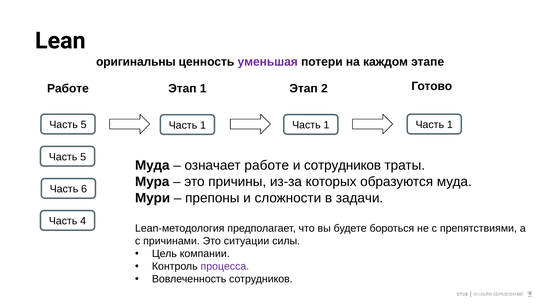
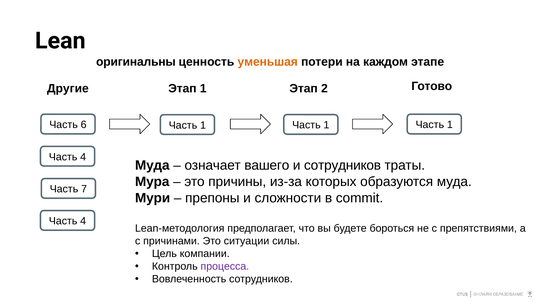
уменьшая colour: purple -> orange (268, 62)
Работе: Работе -> Другие (68, 88)
5: 5 -> 6 (84, 124)
5: 5 -> 4 (83, 157)
означает работе: работе -> вашего (267, 165)
6: 6 -> 7 (84, 189)
задачи: задачи -> commit (360, 198)
